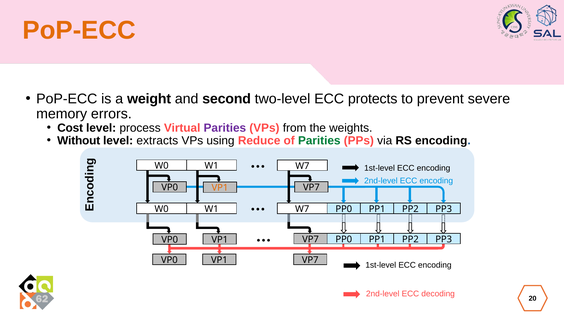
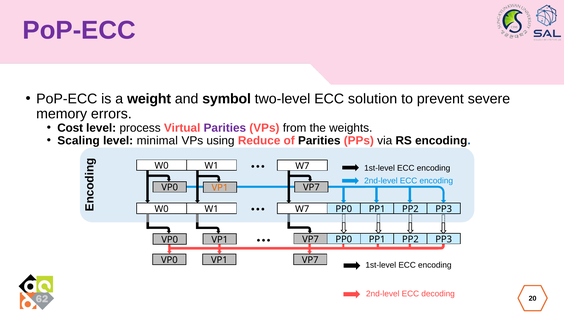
PoP-ECC colour: orange -> purple (79, 30)
second: second -> symbol (227, 99)
protects: protects -> solution (373, 99)
Without: Without -> Scaling (79, 141)
extracts: extracts -> minimal (157, 141)
Parities colour: green -> black (319, 141)
